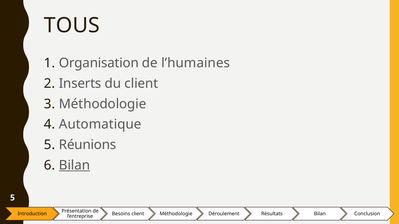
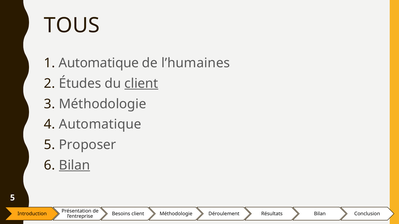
Organisation: Organisation -> Automatique (99, 63)
Inserts: Inserts -> Études (80, 84)
client underline: none -> present (141, 84)
Réunions: Réunions -> Proposer (88, 145)
